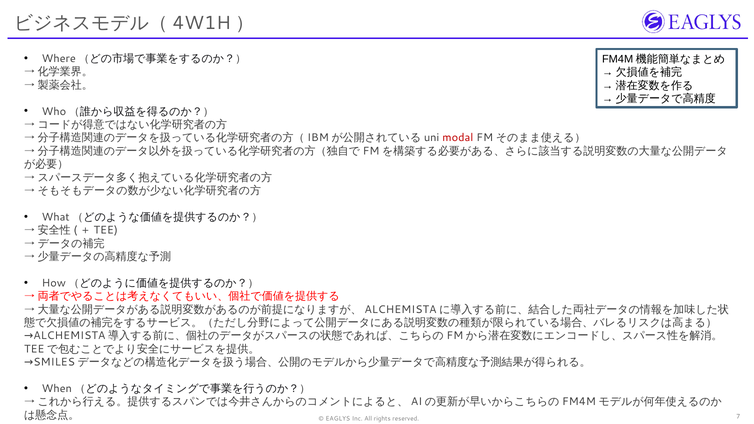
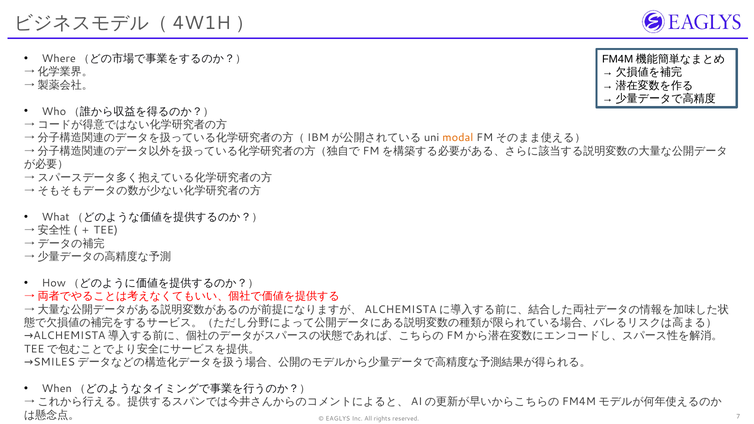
modal colour: red -> orange (458, 138)
